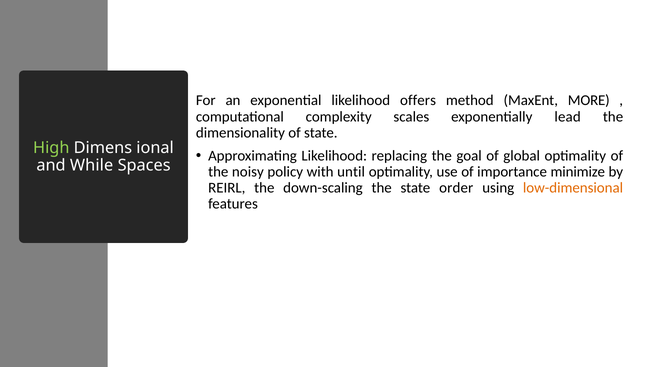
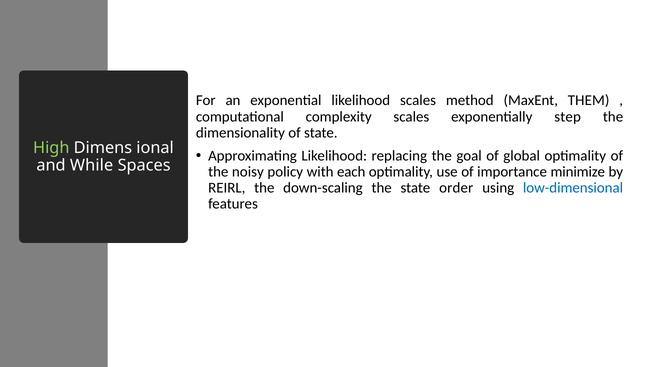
likelihood offers: offers -> scales (418, 100)
MORE: MORE -> THEM (589, 100)
lead: lead -> step (568, 117)
until: until -> each (351, 172)
low-dimensional colour: orange -> blue (573, 188)
